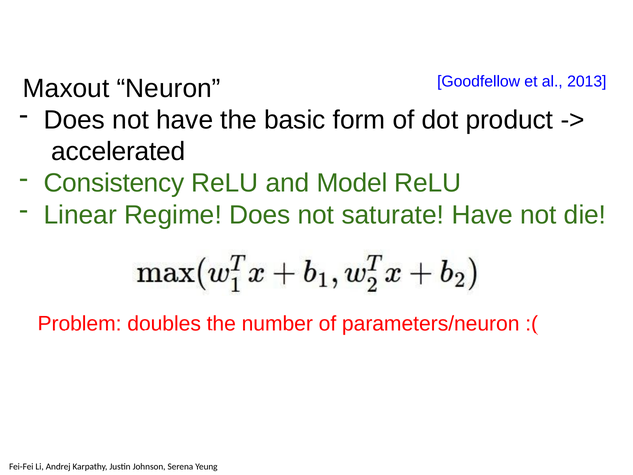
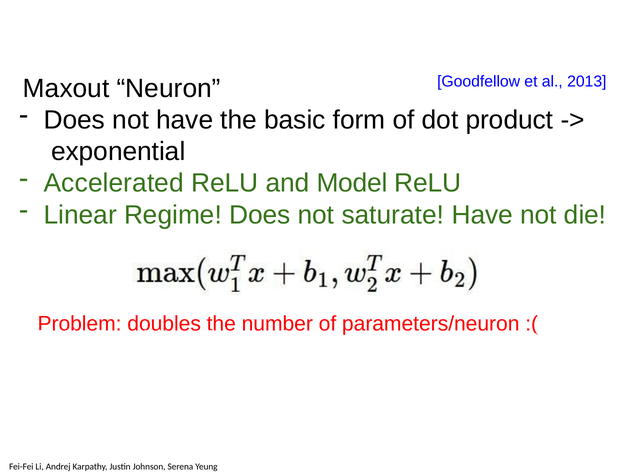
accelerated: accelerated -> exponential (118, 151)
Consistency: Consistency -> Accelerated (114, 183)
